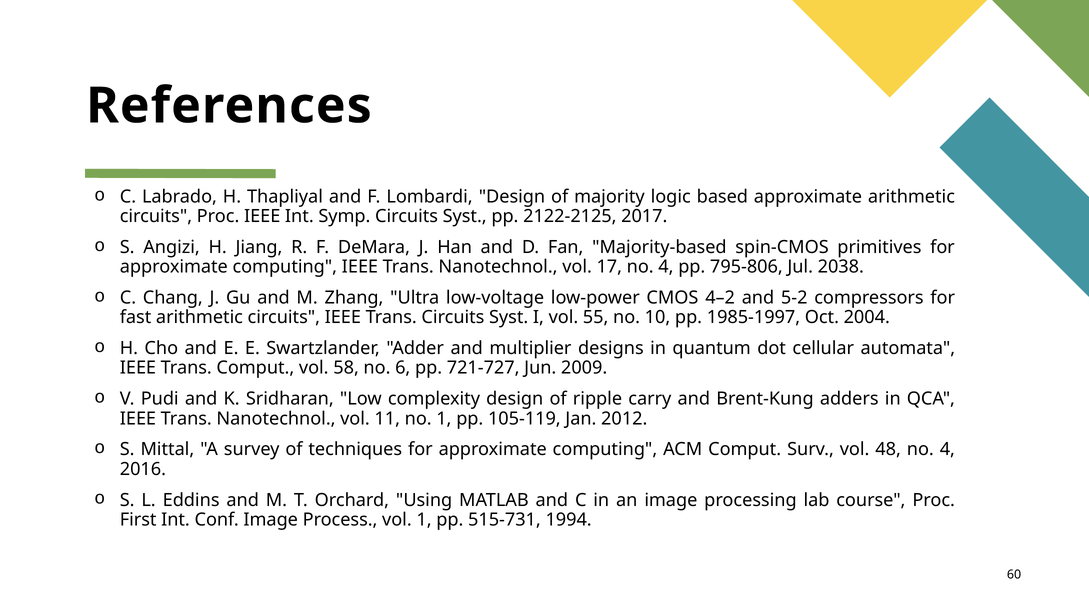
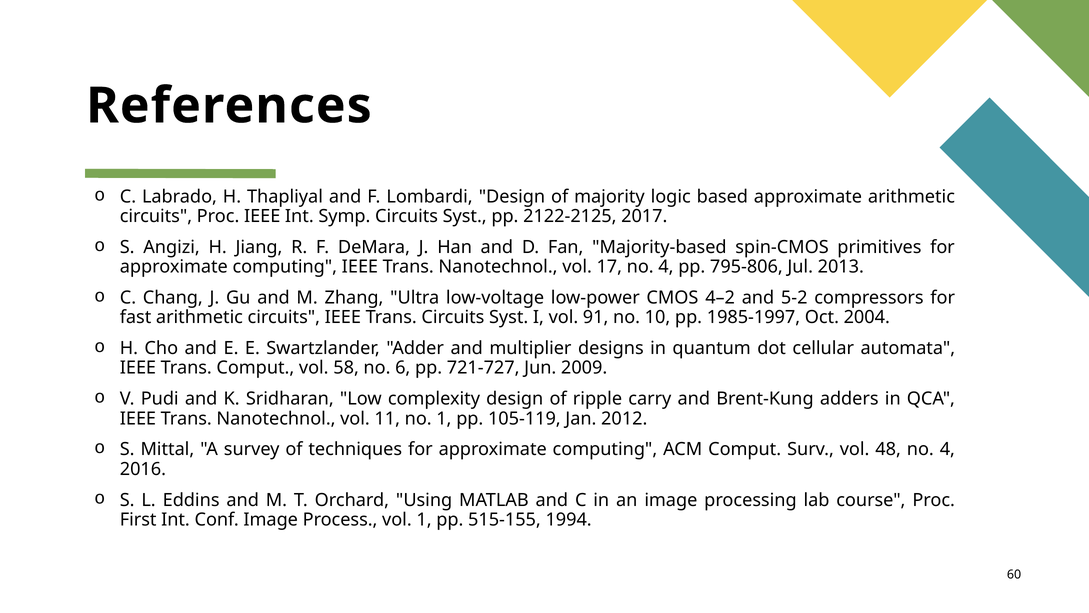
2038: 2038 -> 2013 (841, 267)
55: 55 -> 91 (596, 317)
515-731: 515-731 -> 515-155 (504, 519)
